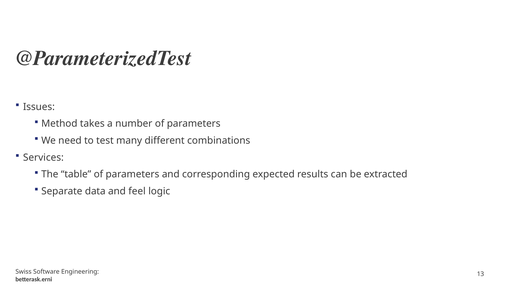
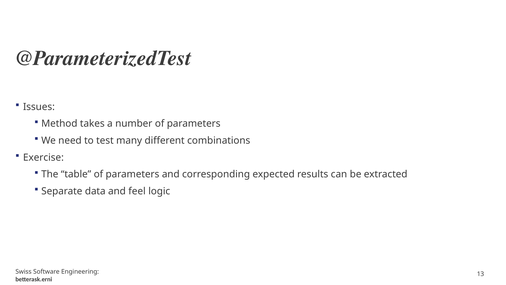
Services: Services -> Exercise (43, 157)
